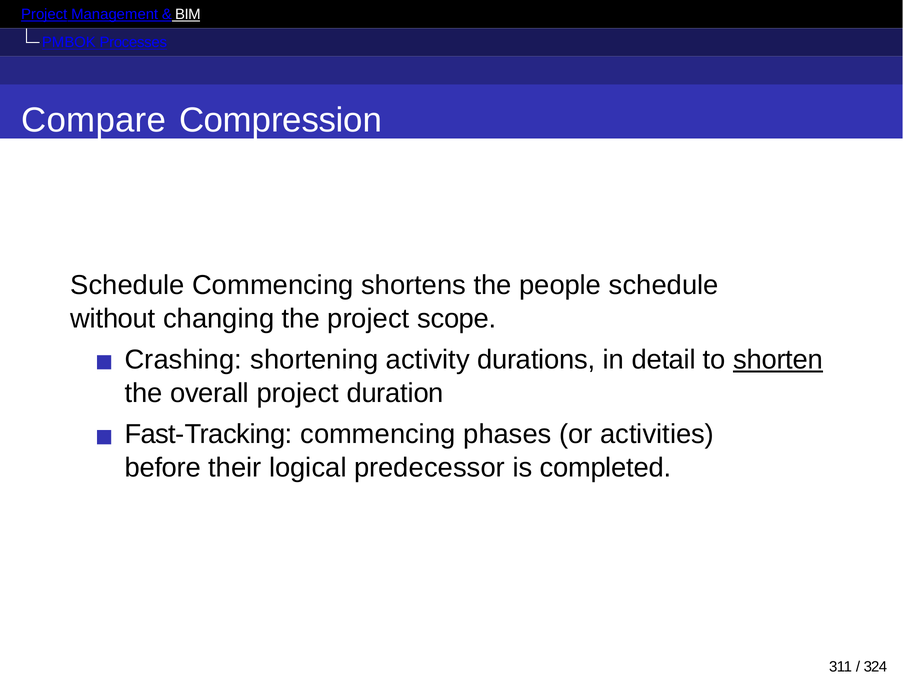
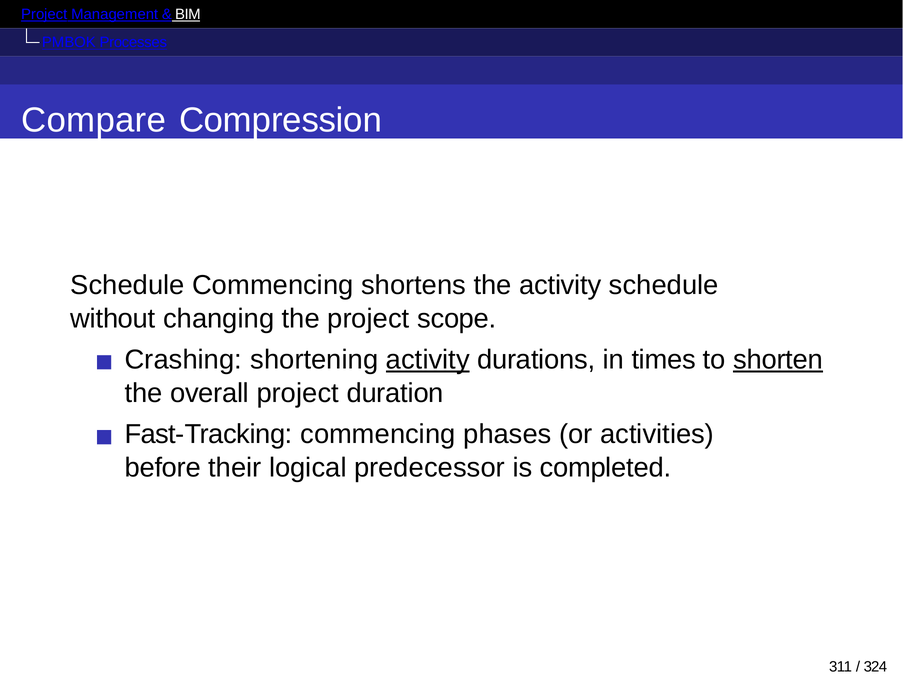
the people: people -> activity (560, 285)
activity underline: none -> present (428, 360)
detail: detail -> times (664, 360)
